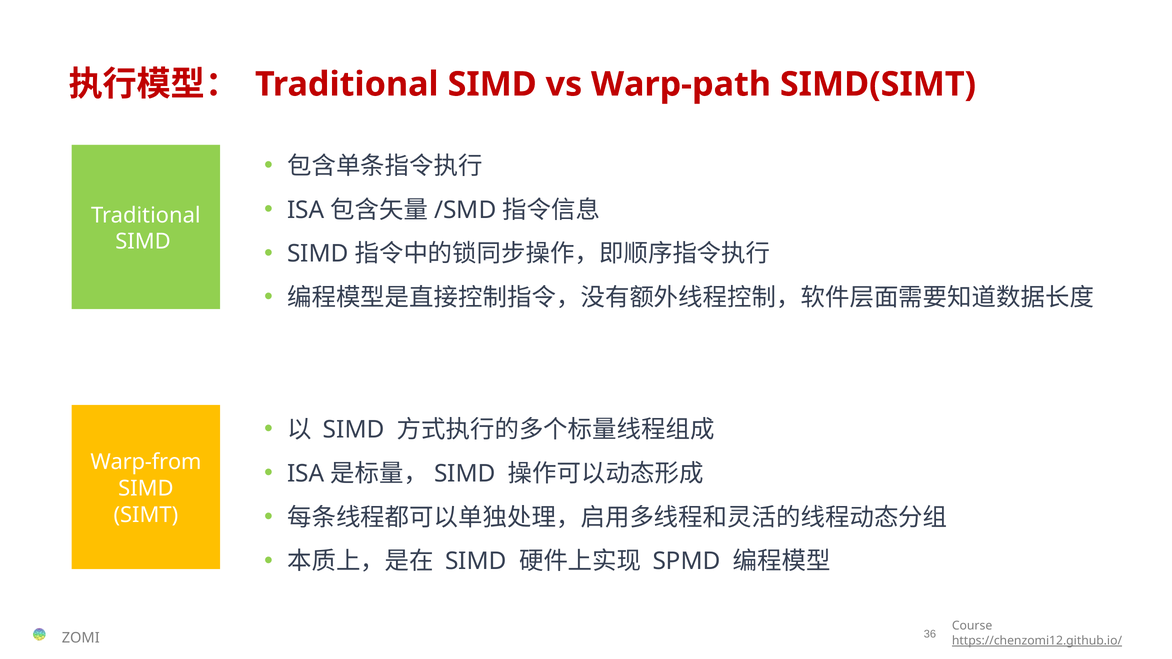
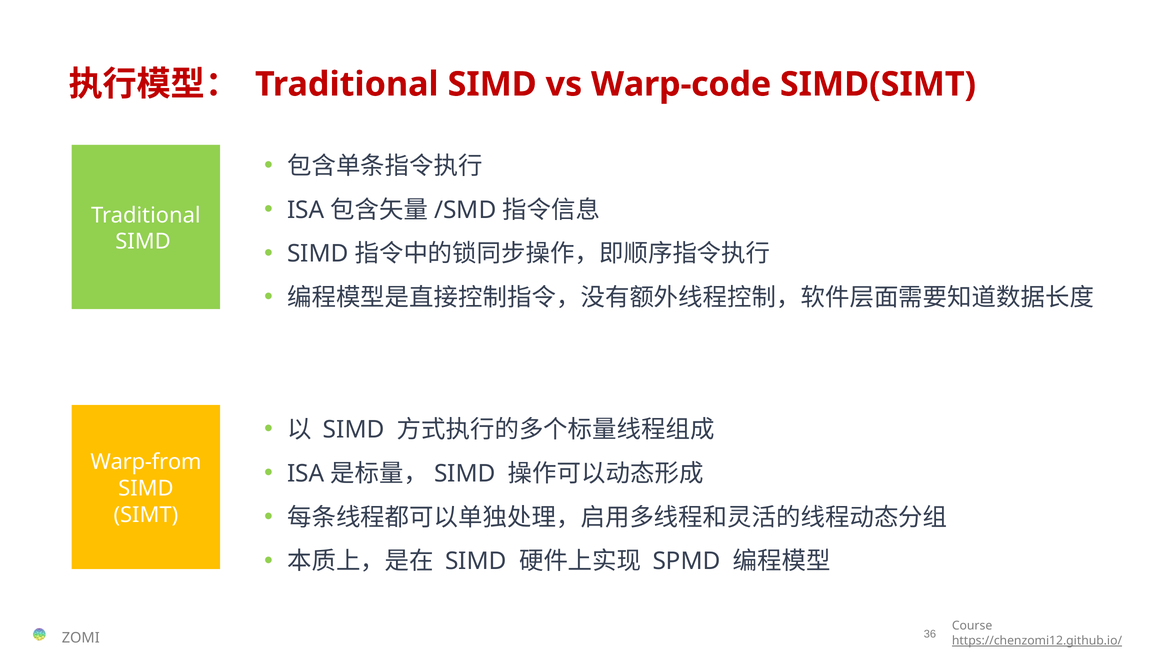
Warp-path: Warp-path -> Warp-code (681, 84)
